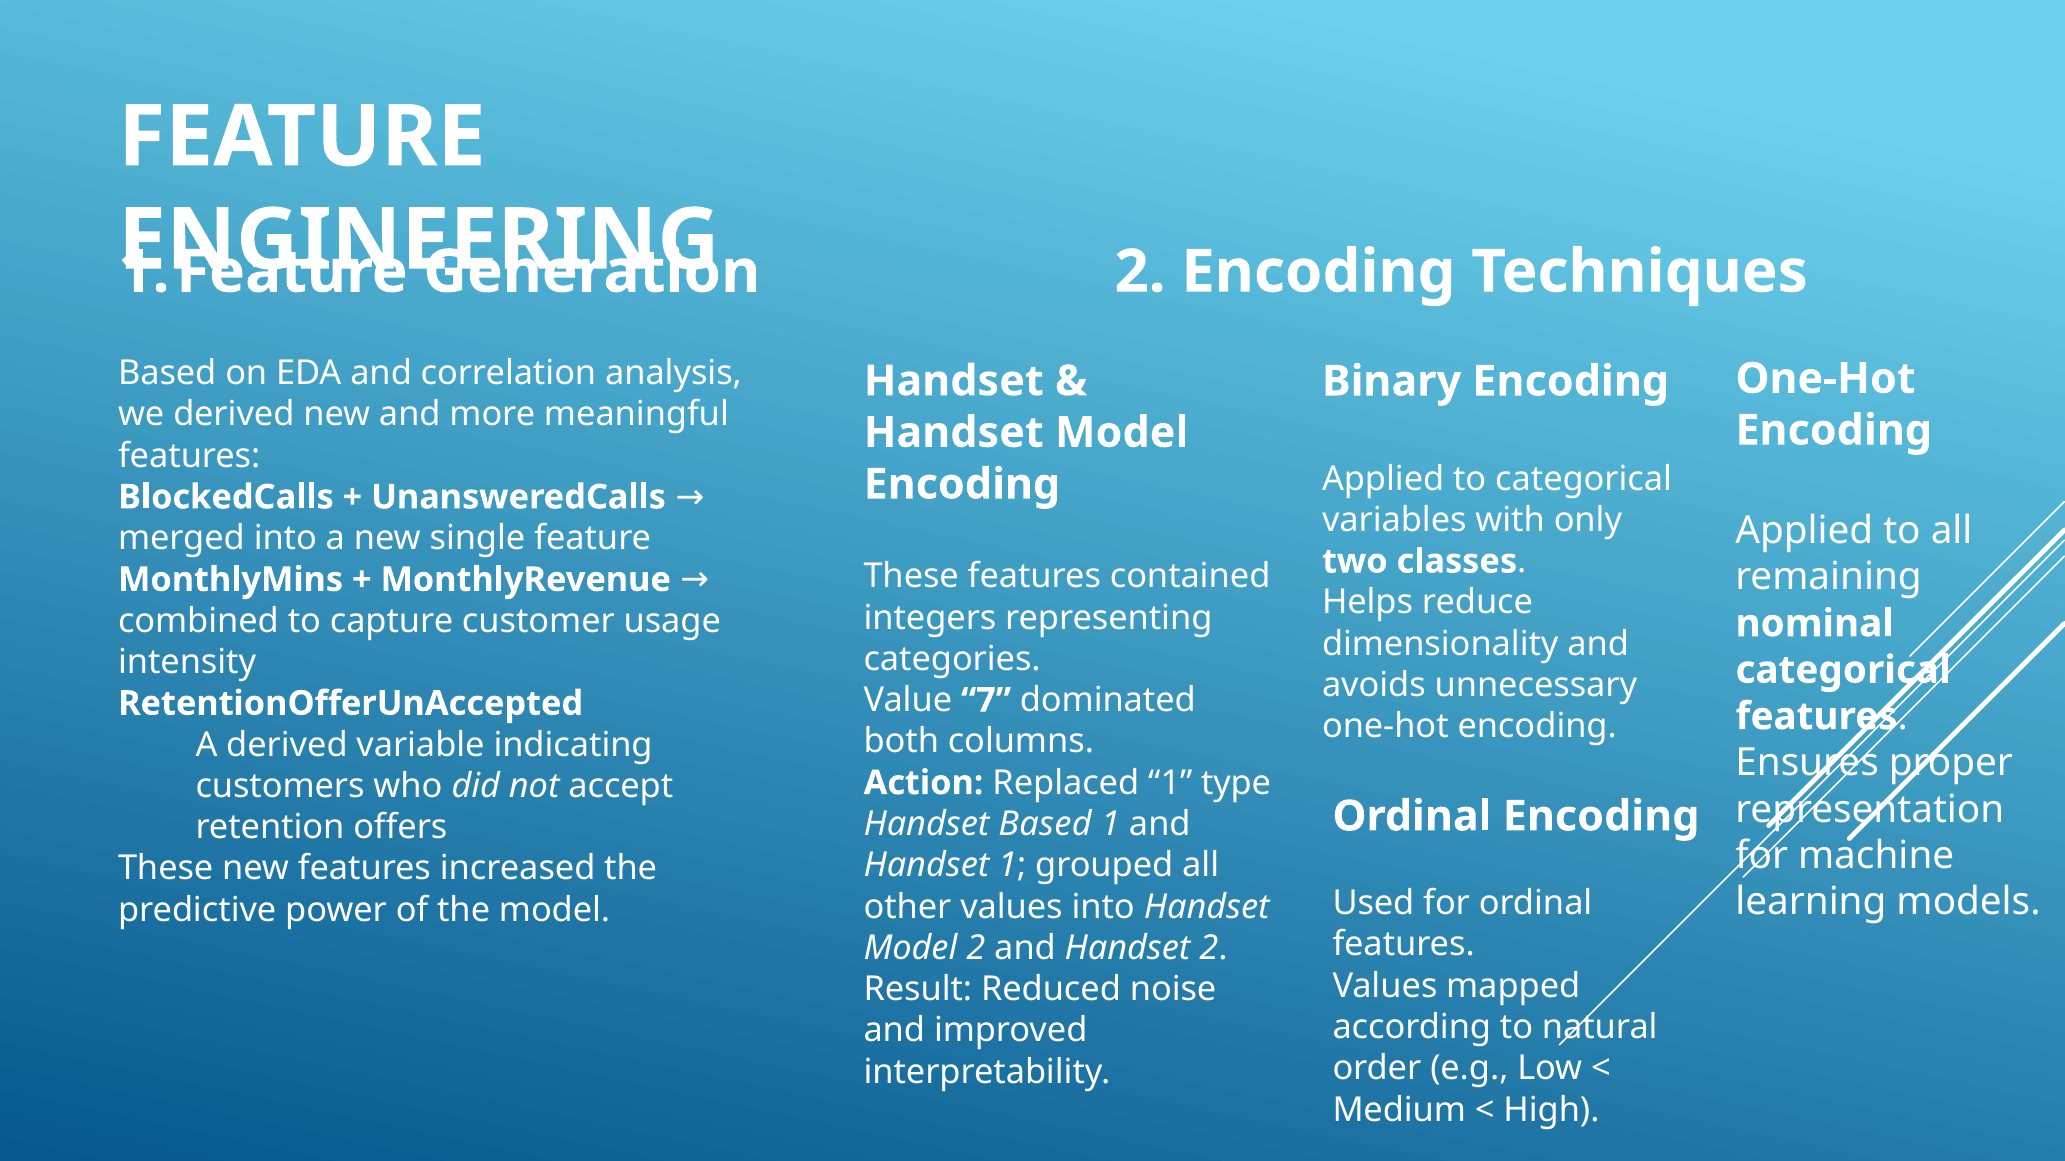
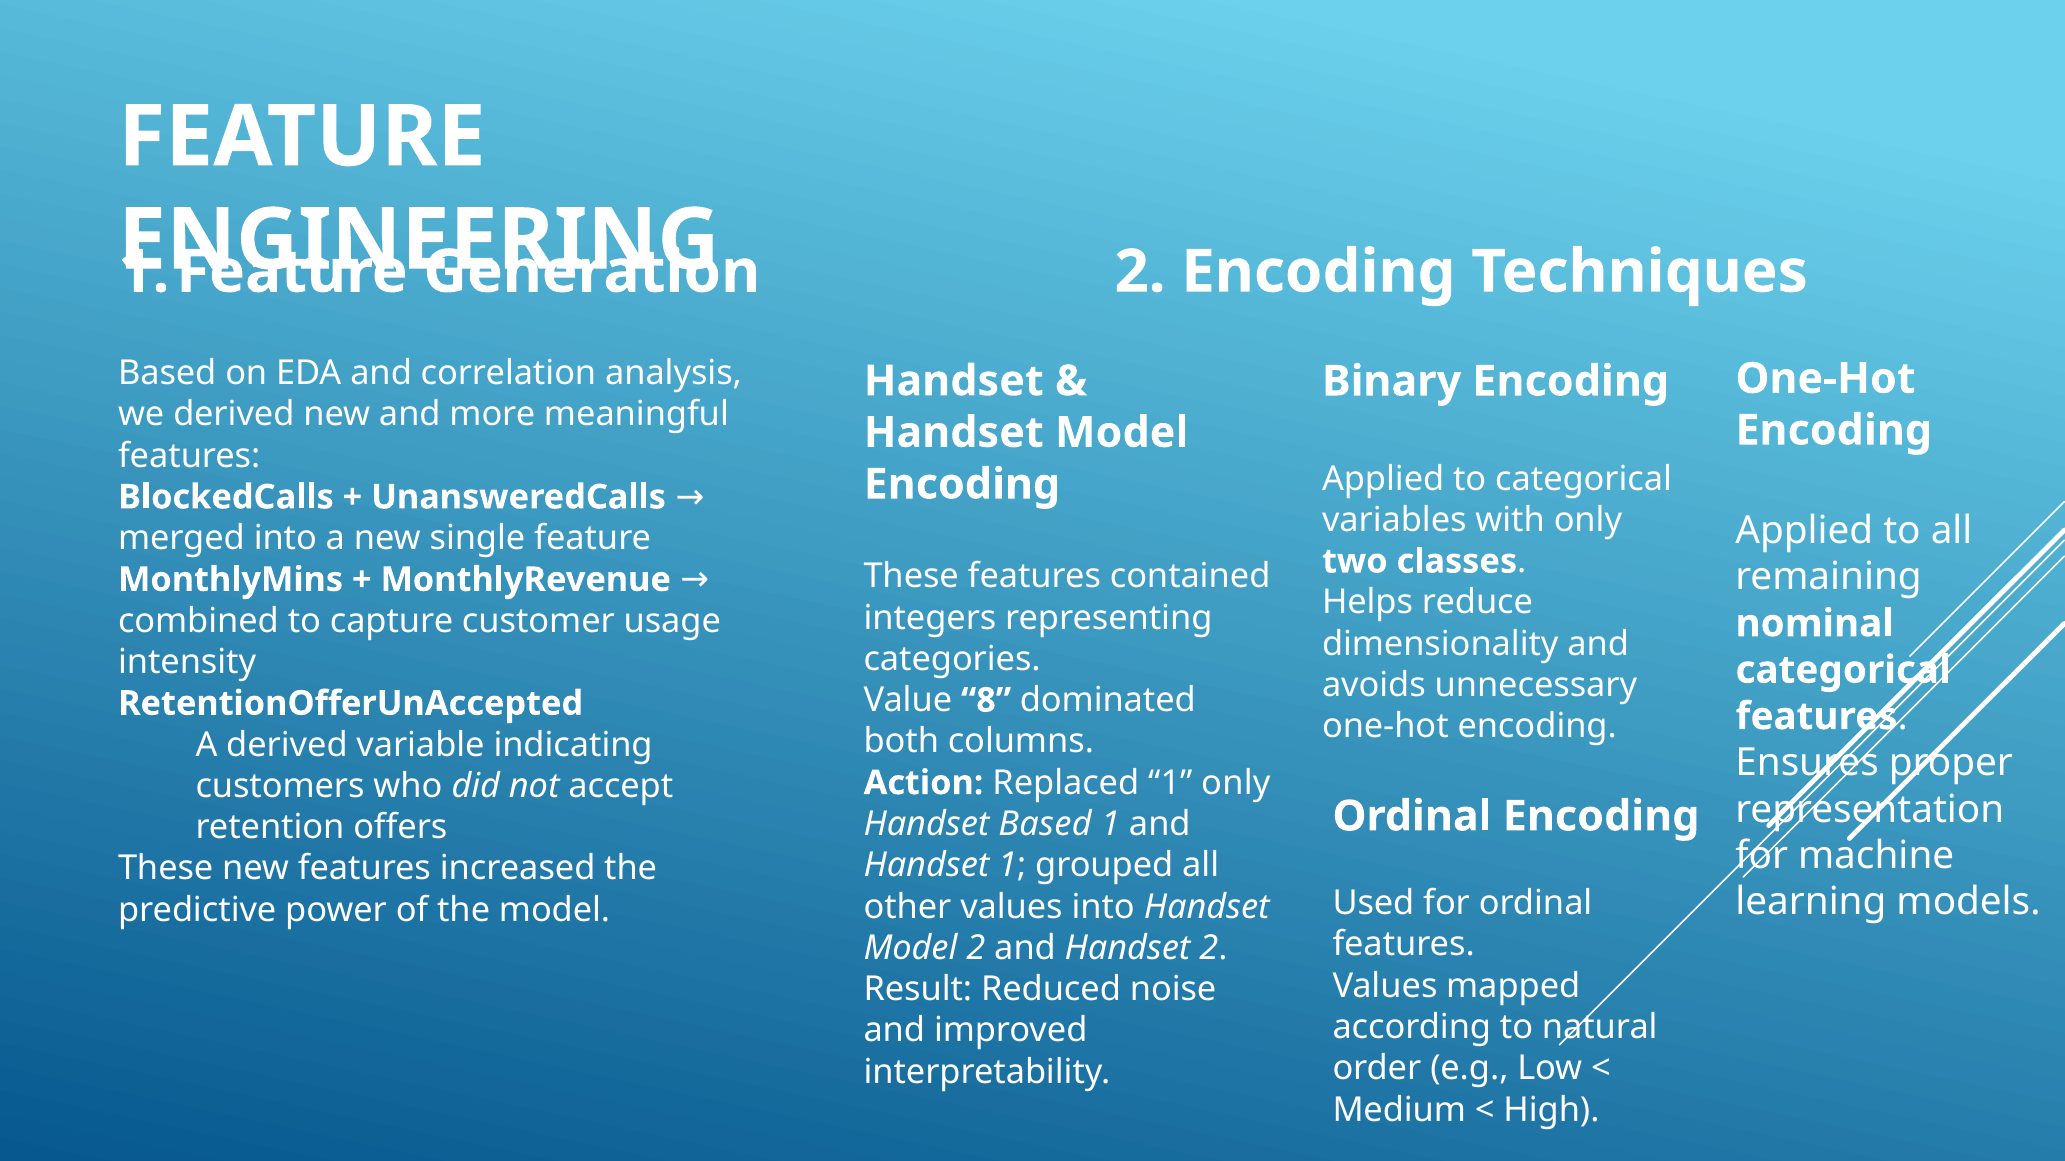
7: 7 -> 8 (986, 701)
1 type: type -> only (1236, 783)
